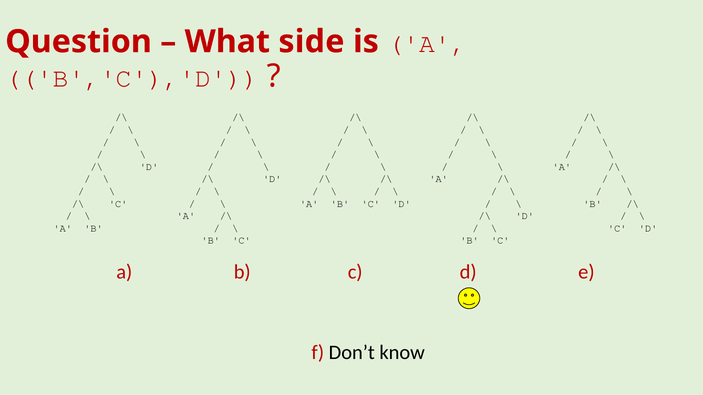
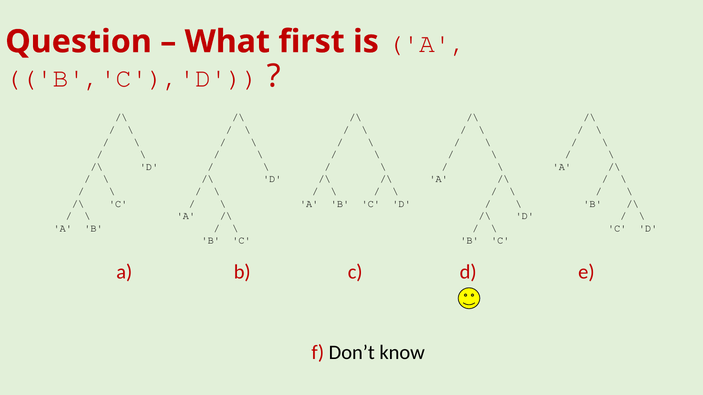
side: side -> first (312, 42)
